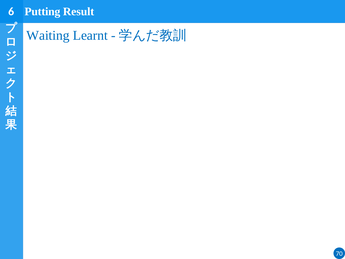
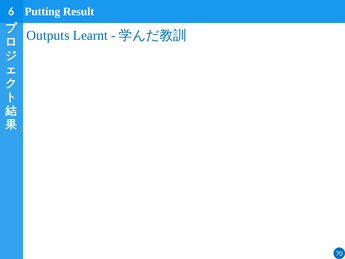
Waiting: Waiting -> Outputs (48, 35)
